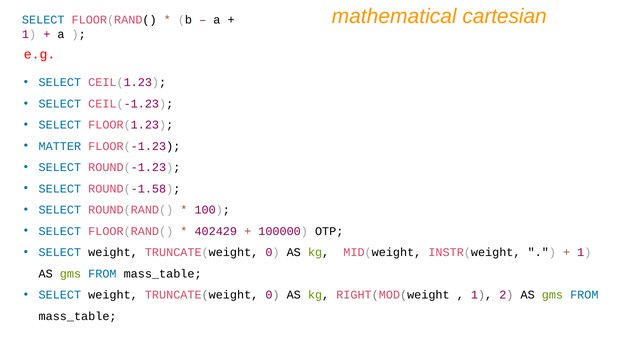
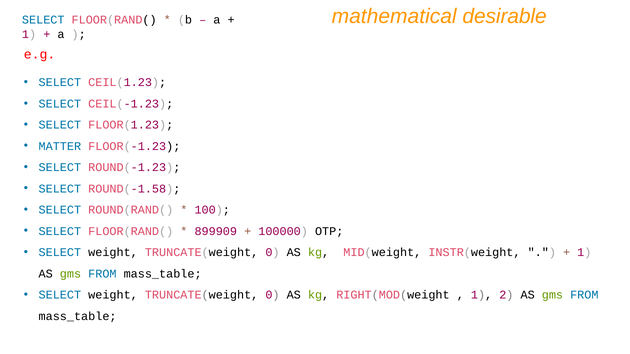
cartesian: cartesian -> desirable (505, 16)
402429: 402429 -> 899909 (216, 231)
